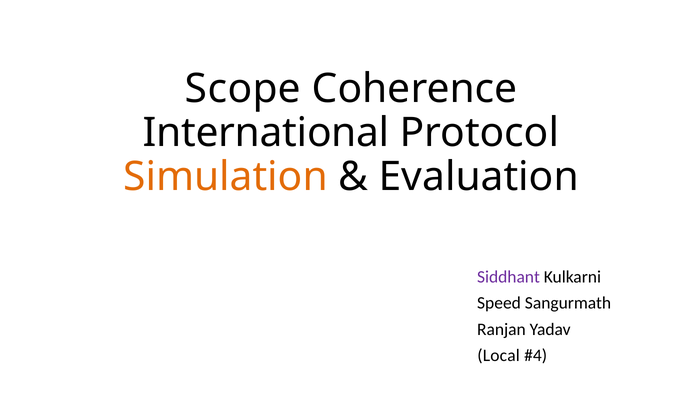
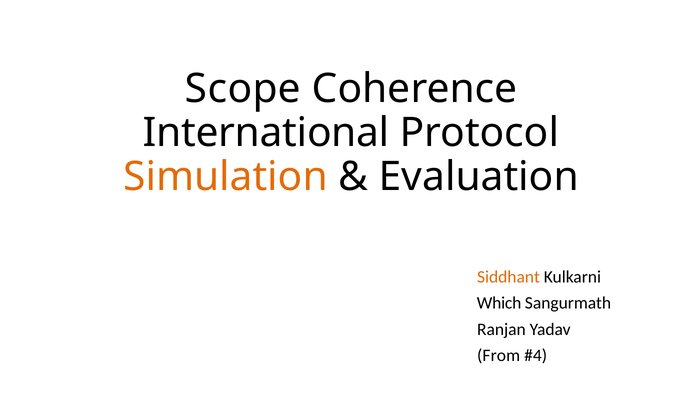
Siddhant colour: purple -> orange (508, 277)
Speed: Speed -> Which (499, 303)
Local: Local -> From (499, 356)
